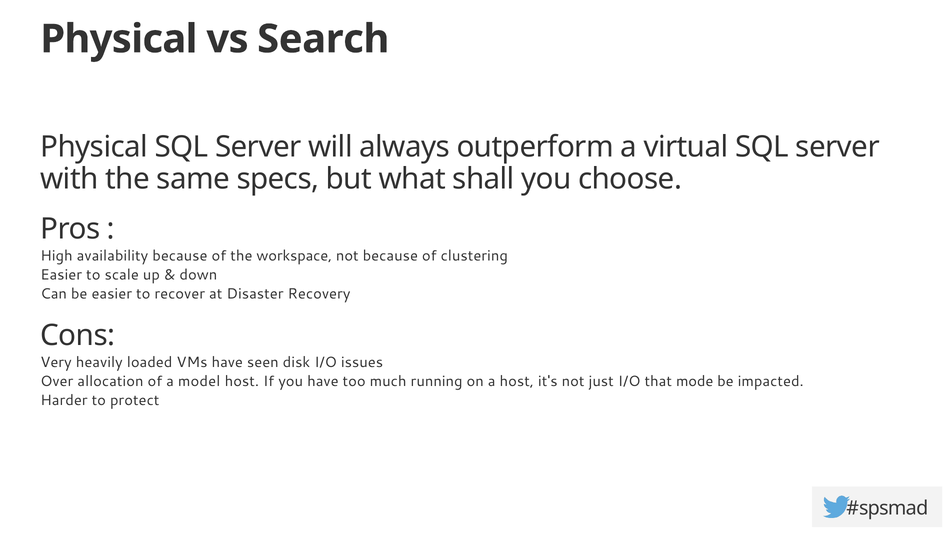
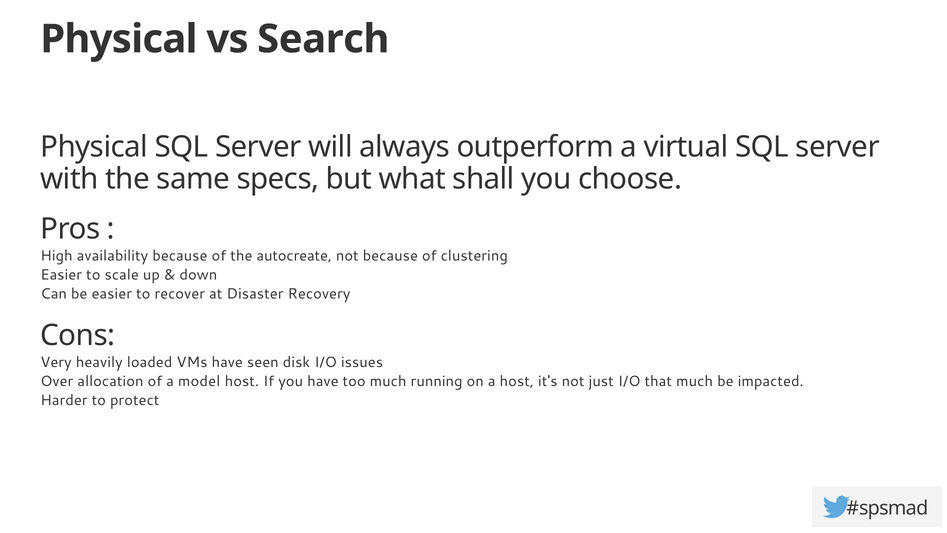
workspace: workspace -> autocreate (294, 256)
that mode: mode -> much (695, 381)
